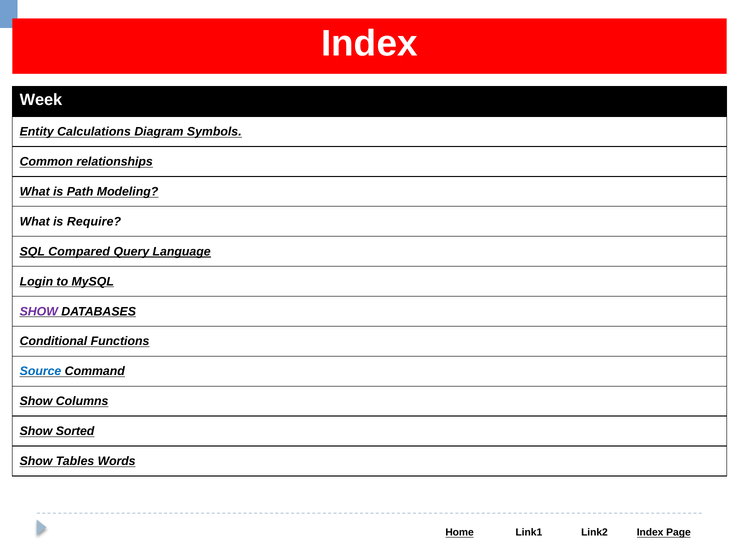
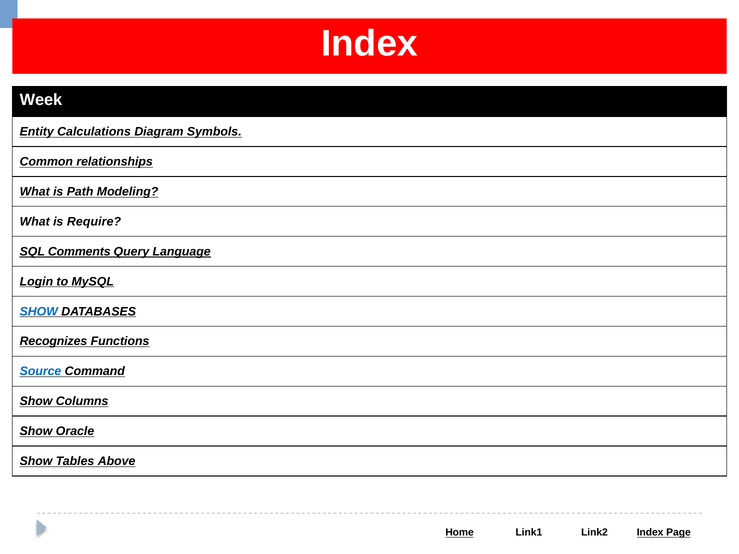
Compared: Compared -> Comments (79, 252)
SHOW colour: purple -> blue (39, 312)
Conditional: Conditional -> Recognizes (53, 342)
Sorted: Sorted -> Oracle (75, 431)
Words: Words -> Above (117, 461)
